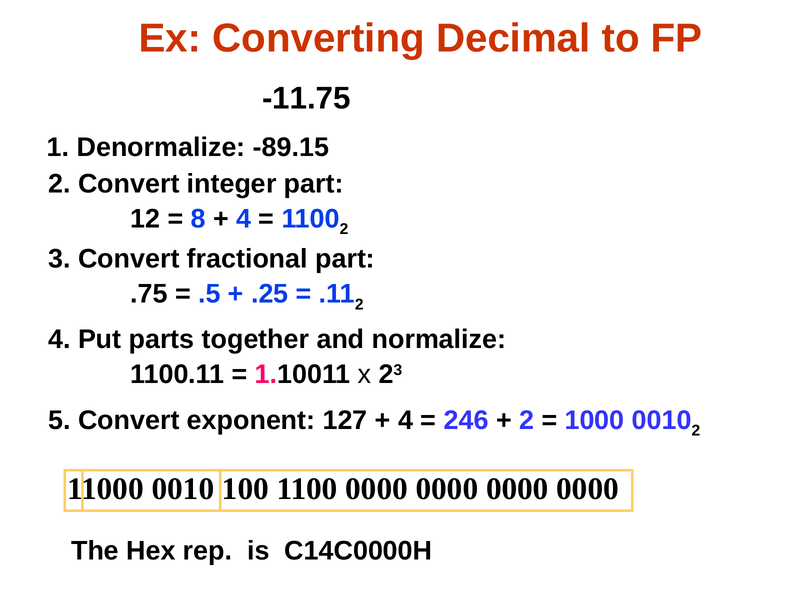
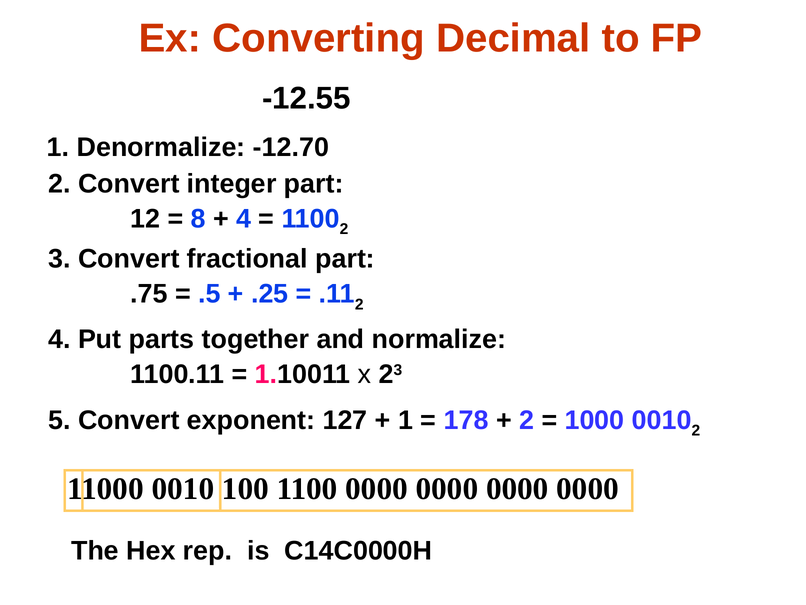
-11.75: -11.75 -> -12.55 (306, 98)
-89.15: -89.15 -> -12.70 (291, 147)
4: 4 -> 1 (405, 420)
246: 246 -> 178 (466, 420)
